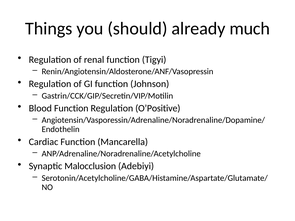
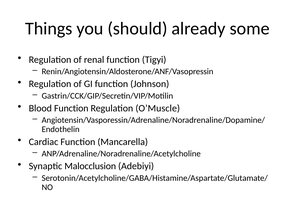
much: much -> some (250, 29)
O’Positive: O’Positive -> O’Muscle (158, 108)
